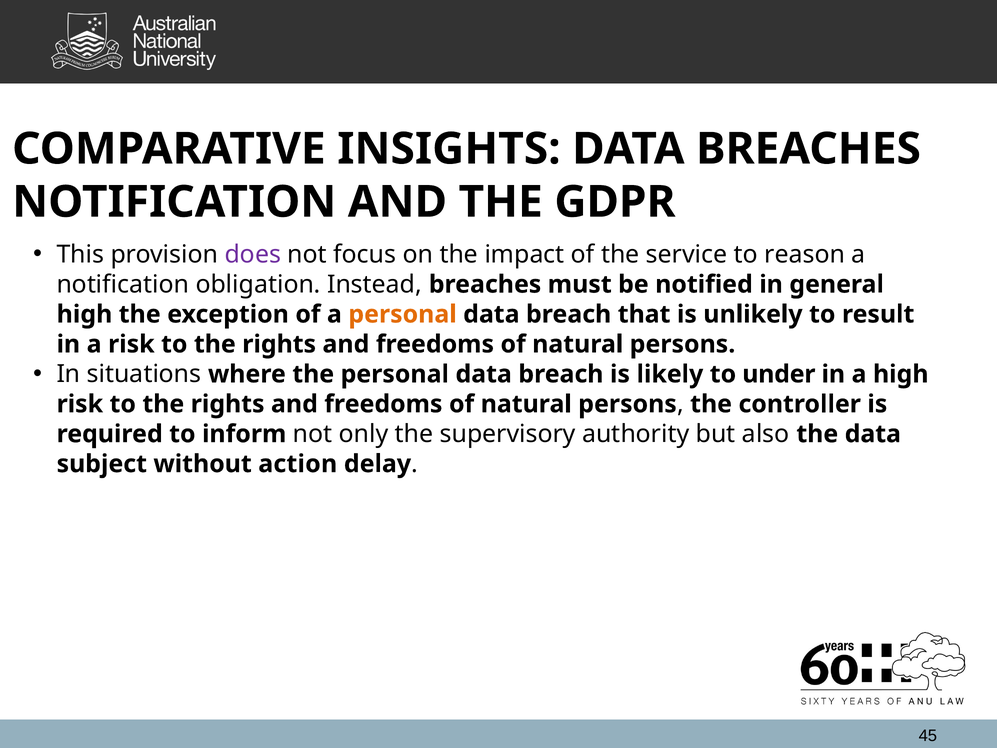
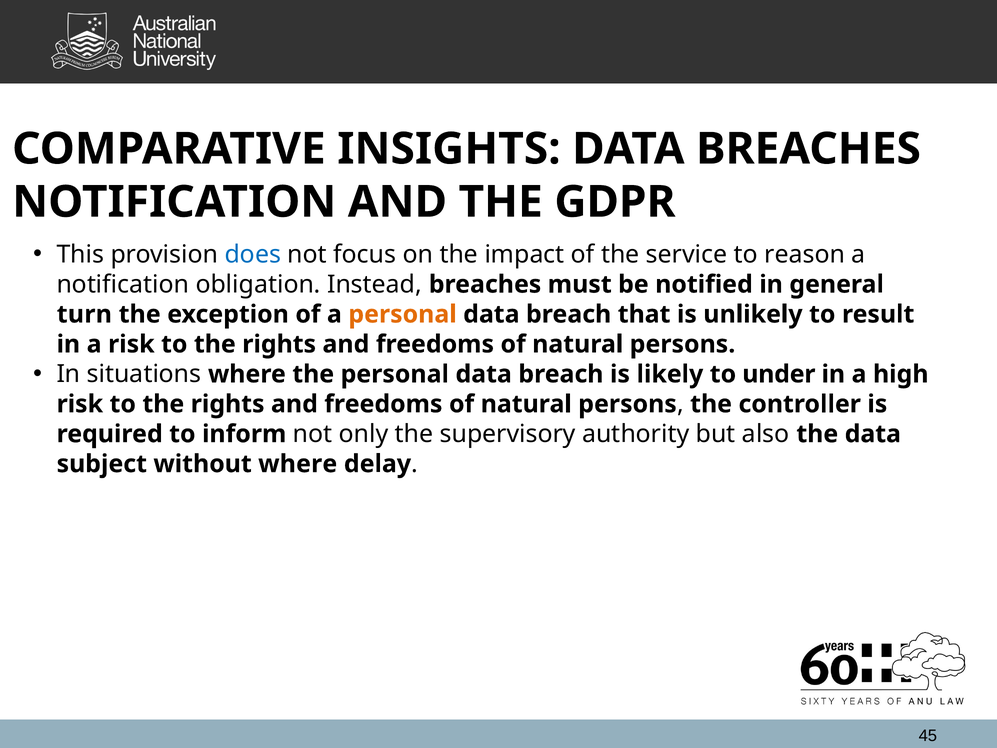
does colour: purple -> blue (253, 254)
high: high -> turn (84, 314)
without action: action -> where (298, 464)
